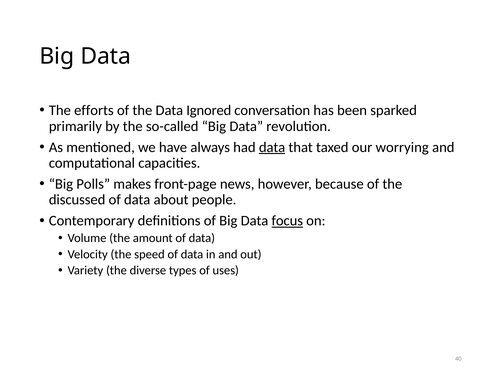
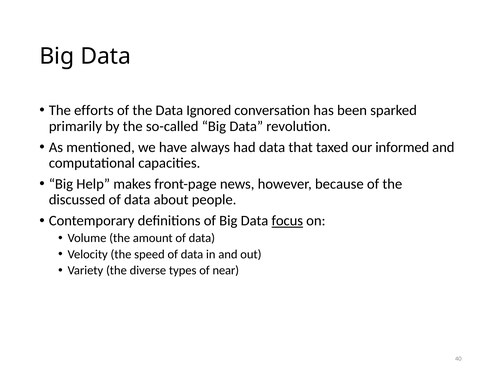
data underline: present -> none (272, 147)
worrying: worrying -> informed (402, 147)
Polls: Polls -> Help (93, 184)
uses: uses -> near (226, 270)
